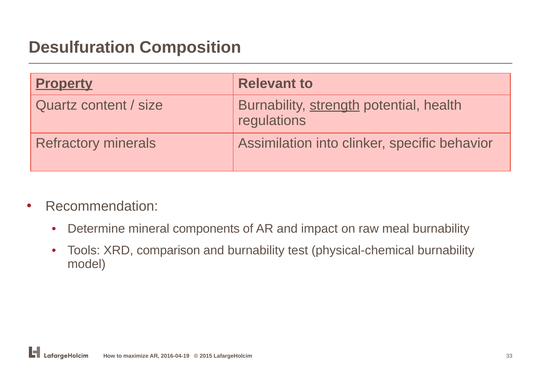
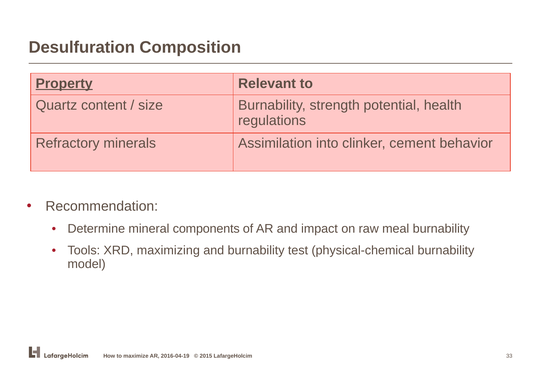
strength underline: present -> none (335, 105)
specific: specific -> cement (412, 144)
comparison: comparison -> maximizing (168, 251)
